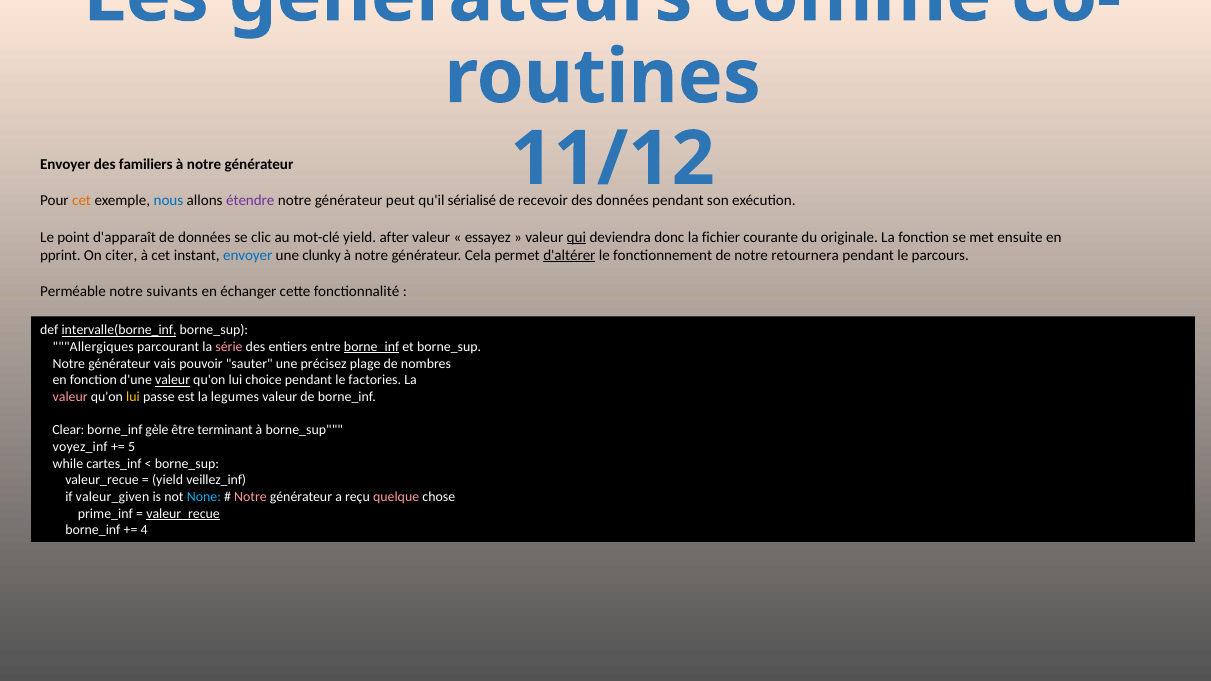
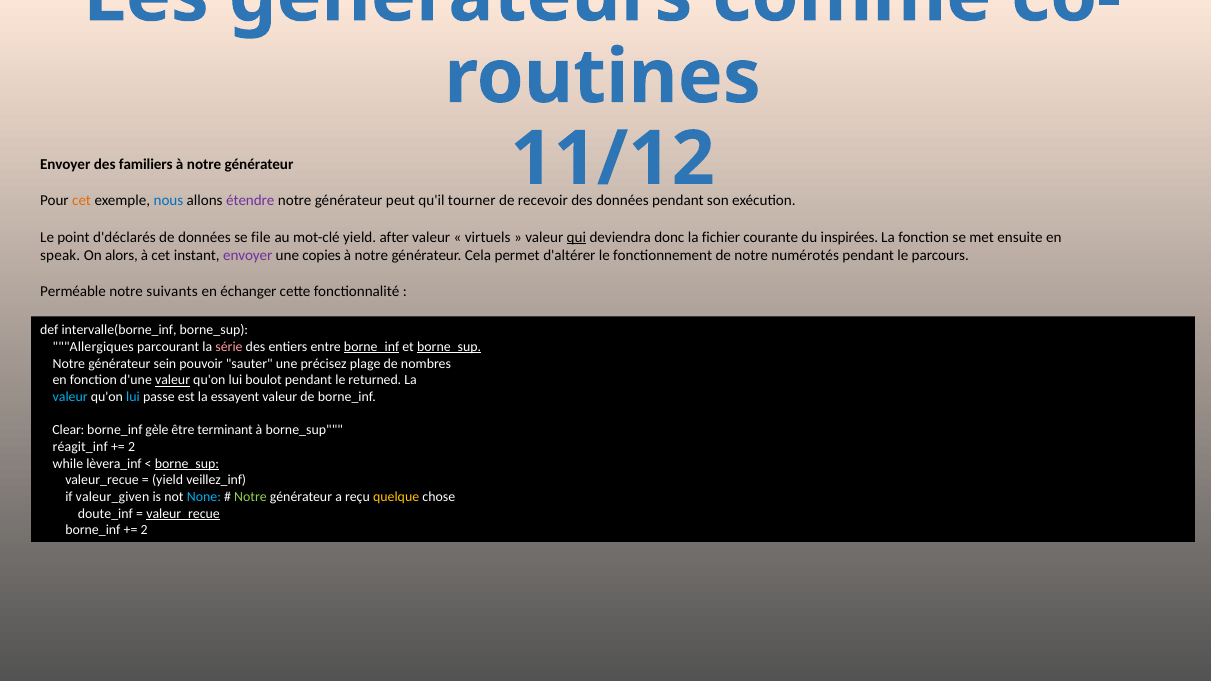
sérialisé: sérialisé -> tourner (472, 201)
d'apparaît: d'apparaît -> d'déclarés (124, 237)
clic: clic -> file (261, 237)
essayez: essayez -> virtuels (488, 237)
originale: originale -> inspirées (849, 237)
pprint: pprint -> speak (60, 255)
citer: citer -> alors (121, 255)
envoyer colour: blue -> purple (248, 255)
clunky: clunky -> copies (322, 255)
d'altérer underline: present -> none (569, 255)
retournera: retournera -> numérotés (805, 255)
intervalle(borne_inf underline: present -> none (119, 330)
borne_sup underline: none -> present (449, 347)
vais: vais -> sein (165, 364)
choice: choice -> boulot (264, 380)
factories: factories -> returned (375, 380)
valeur colour: pink -> light blue (70, 397)
lui colour: yellow -> light blue (133, 397)
legumes: legumes -> essayent (235, 397)
voyez_inf: voyez_inf -> réagit_inf (80, 447)
5: 5 -> 2 (132, 447)
cartes_inf: cartes_inf -> lèvera_inf (114, 464)
borne_sup underline: none -> present (187, 464)
Notre colour: pink -> light green (250, 497)
quelque colour: pink -> yellow (396, 497)
prime_inf: prime_inf -> doute_inf (105, 514)
4: 4 -> 2 (144, 530)
